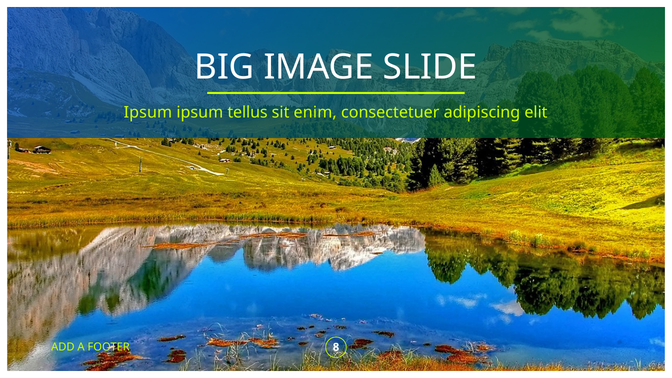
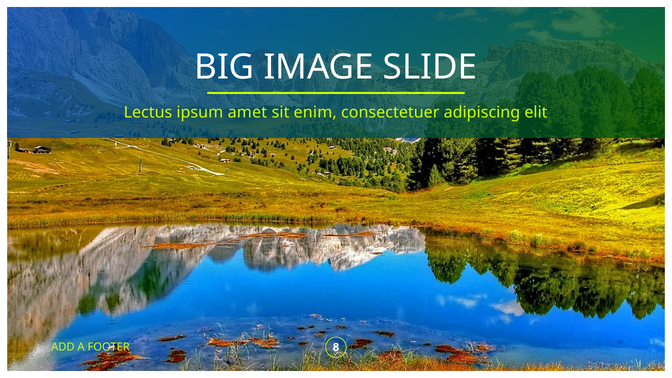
Ipsum: Ipsum -> Lectus (148, 112)
tellus: tellus -> amet (247, 112)
